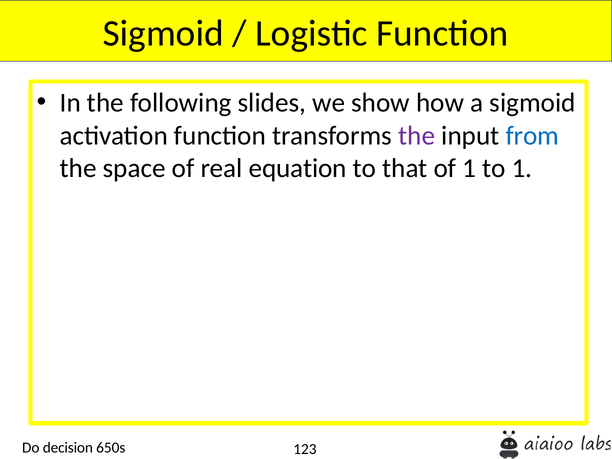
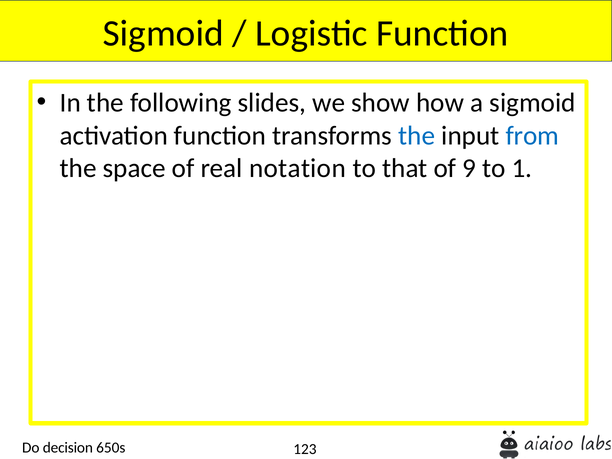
the colour: purple -> blue (417, 136)
equation: equation -> notation (298, 168)
of 1: 1 -> 9 (469, 168)
